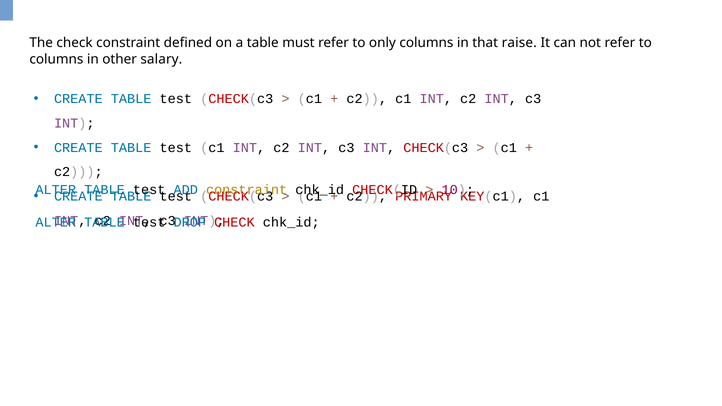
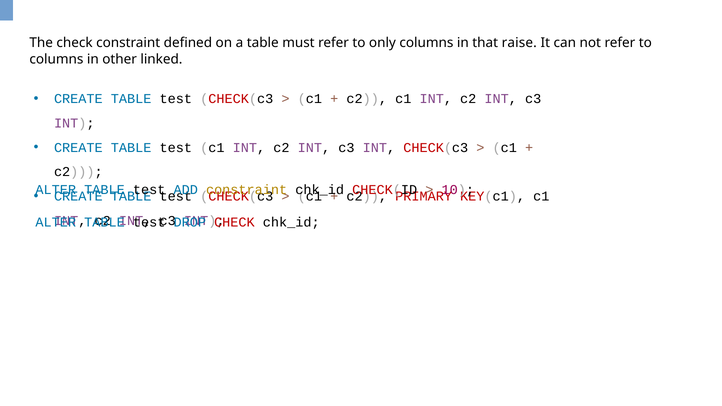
salary: salary -> linked (161, 59)
